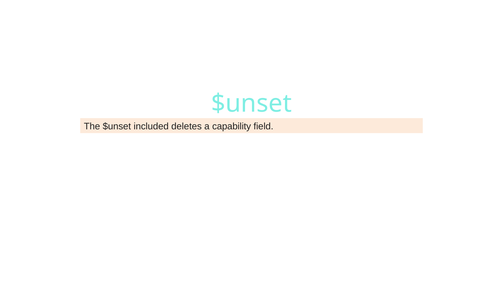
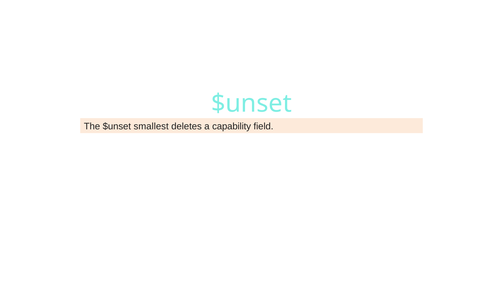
included: included -> smallest (151, 126)
